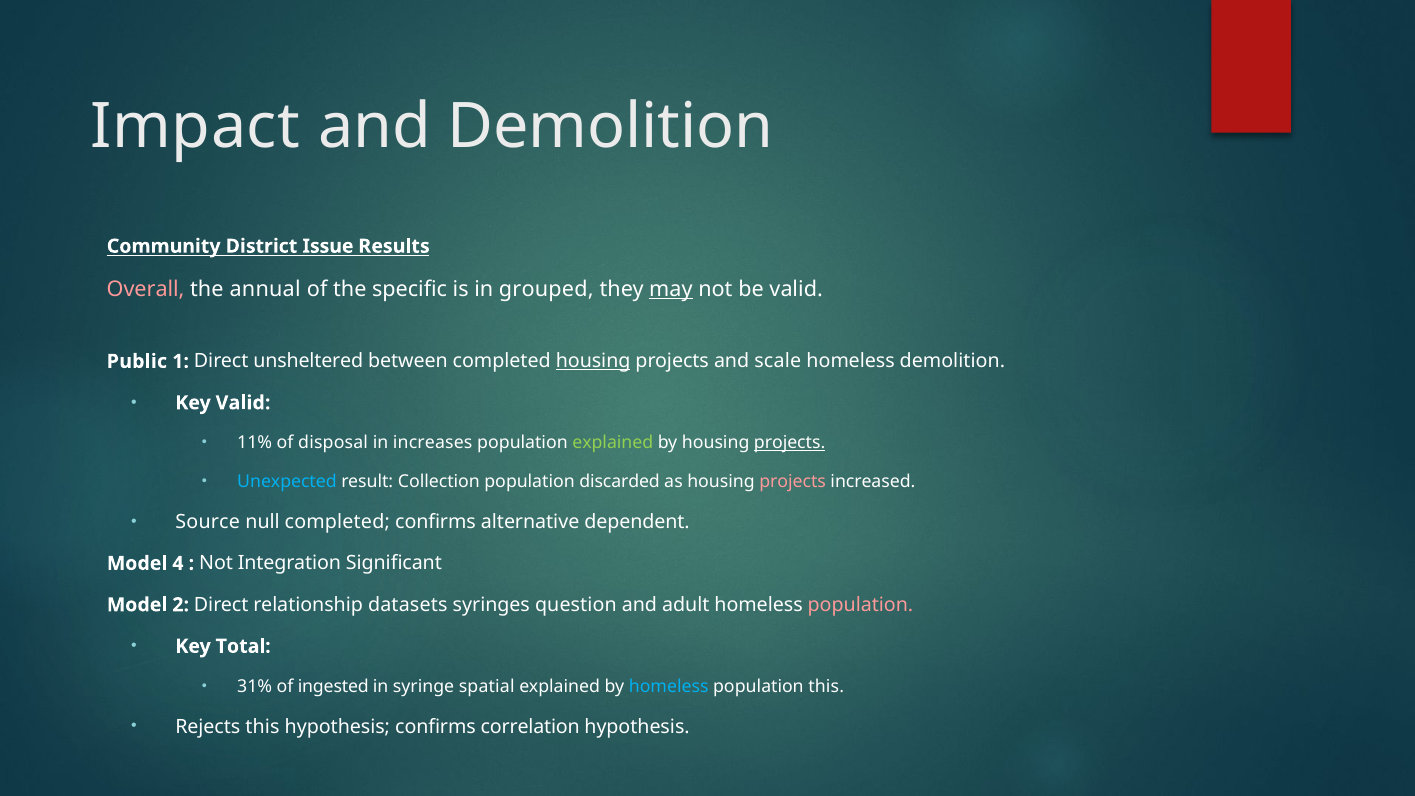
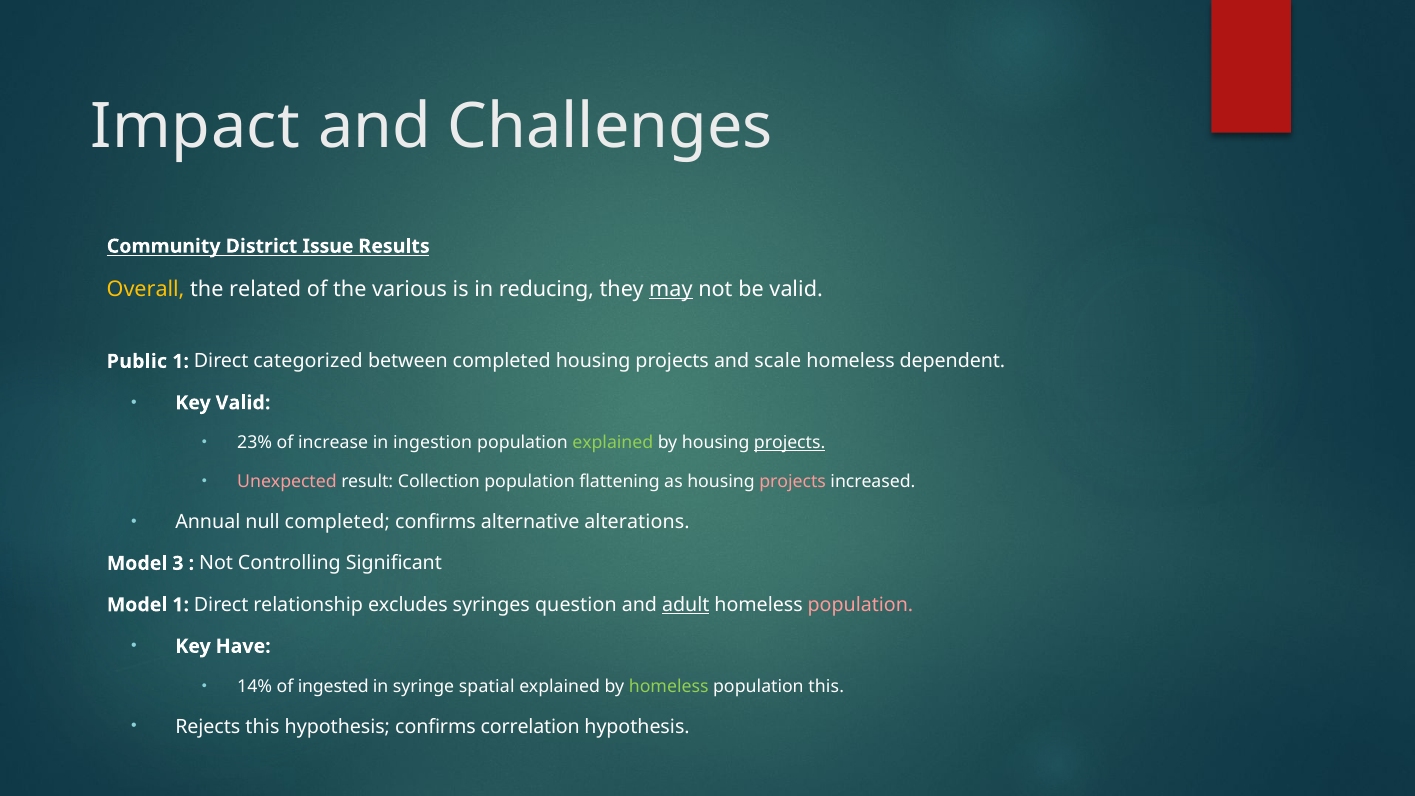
and Demolition: Demolition -> Challenges (610, 127)
Overall colour: pink -> yellow (146, 289)
annual: annual -> related (265, 289)
specific: specific -> various (410, 289)
grouped: grouped -> reducing (546, 289)
unsheltered: unsheltered -> categorized (308, 361)
housing underline: present -> none (593, 361)
homeless demolition: demolition -> dependent (952, 361)
11%: 11% -> 23% (255, 443)
disposal: disposal -> increase (333, 443)
increases: increases -> ingestion (433, 443)
Unexpected colour: light blue -> pink (287, 482)
discarded: discarded -> flattening (620, 482)
Source: Source -> Annual (208, 522)
dependent: dependent -> alterations (637, 522)
4: 4 -> 3 (178, 563)
Integration: Integration -> Controlling (289, 563)
Model 2: 2 -> 1 (181, 605)
datasets: datasets -> excludes (408, 605)
adult underline: none -> present (686, 605)
Total: Total -> Have (243, 646)
31%: 31% -> 14% (255, 686)
homeless colour: light blue -> light green (669, 686)
